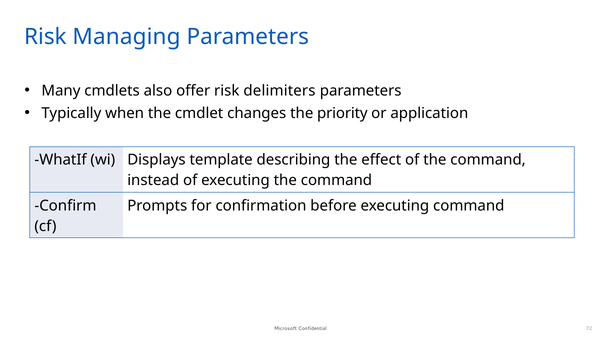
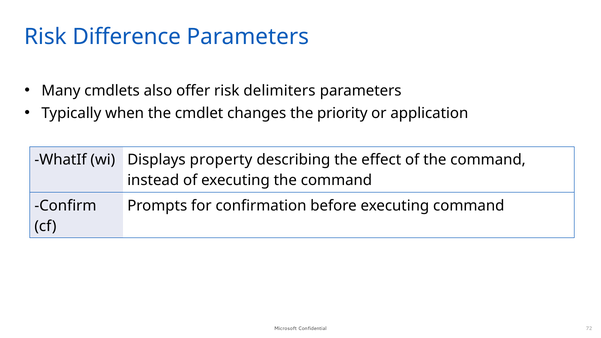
Managing: Managing -> Difference (127, 37)
template: template -> property (221, 160)
